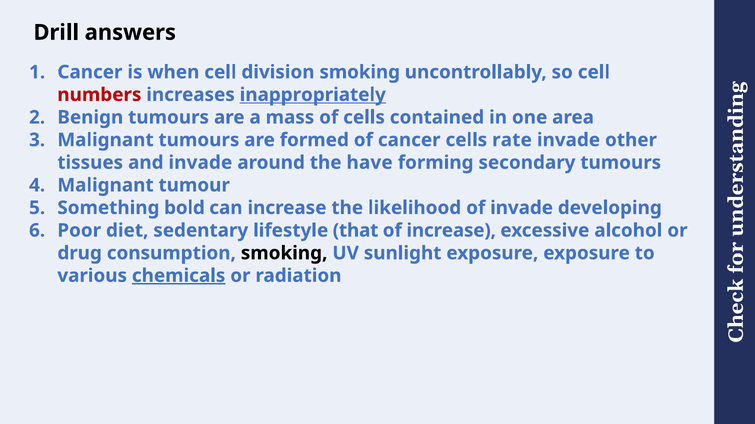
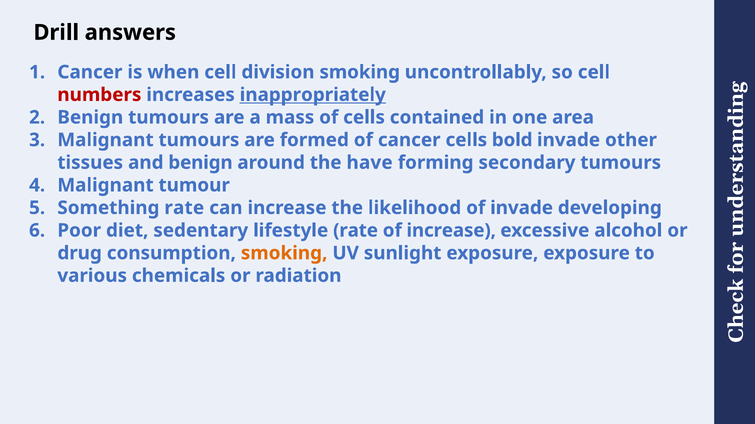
rate: rate -> bold (512, 140)
and invade: invade -> benign (201, 163)
Something bold: bold -> rate (184, 208)
lifestyle that: that -> rate (356, 231)
smoking colour: black -> orange (284, 253)
chemicals underline: present -> none (179, 276)
